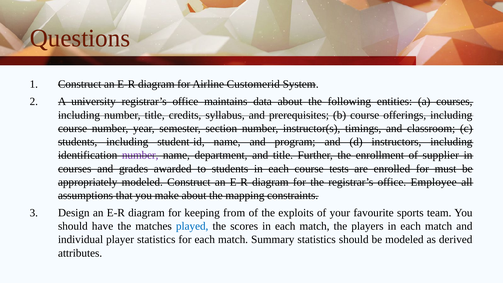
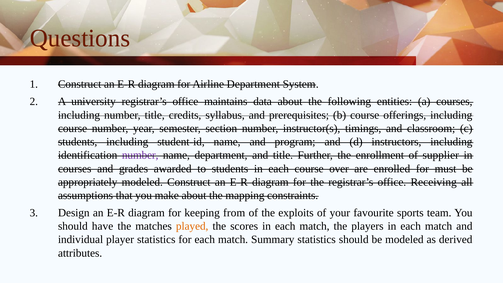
Airline Customerid: Customerid -> Department (253, 84)
tests: tests -> over (339, 169)
Employee: Employee -> Receiving (434, 182)
played colour: blue -> orange (192, 226)
